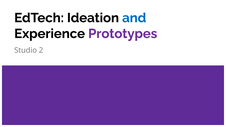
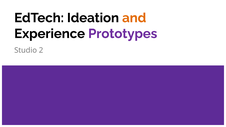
and colour: blue -> orange (134, 18)
